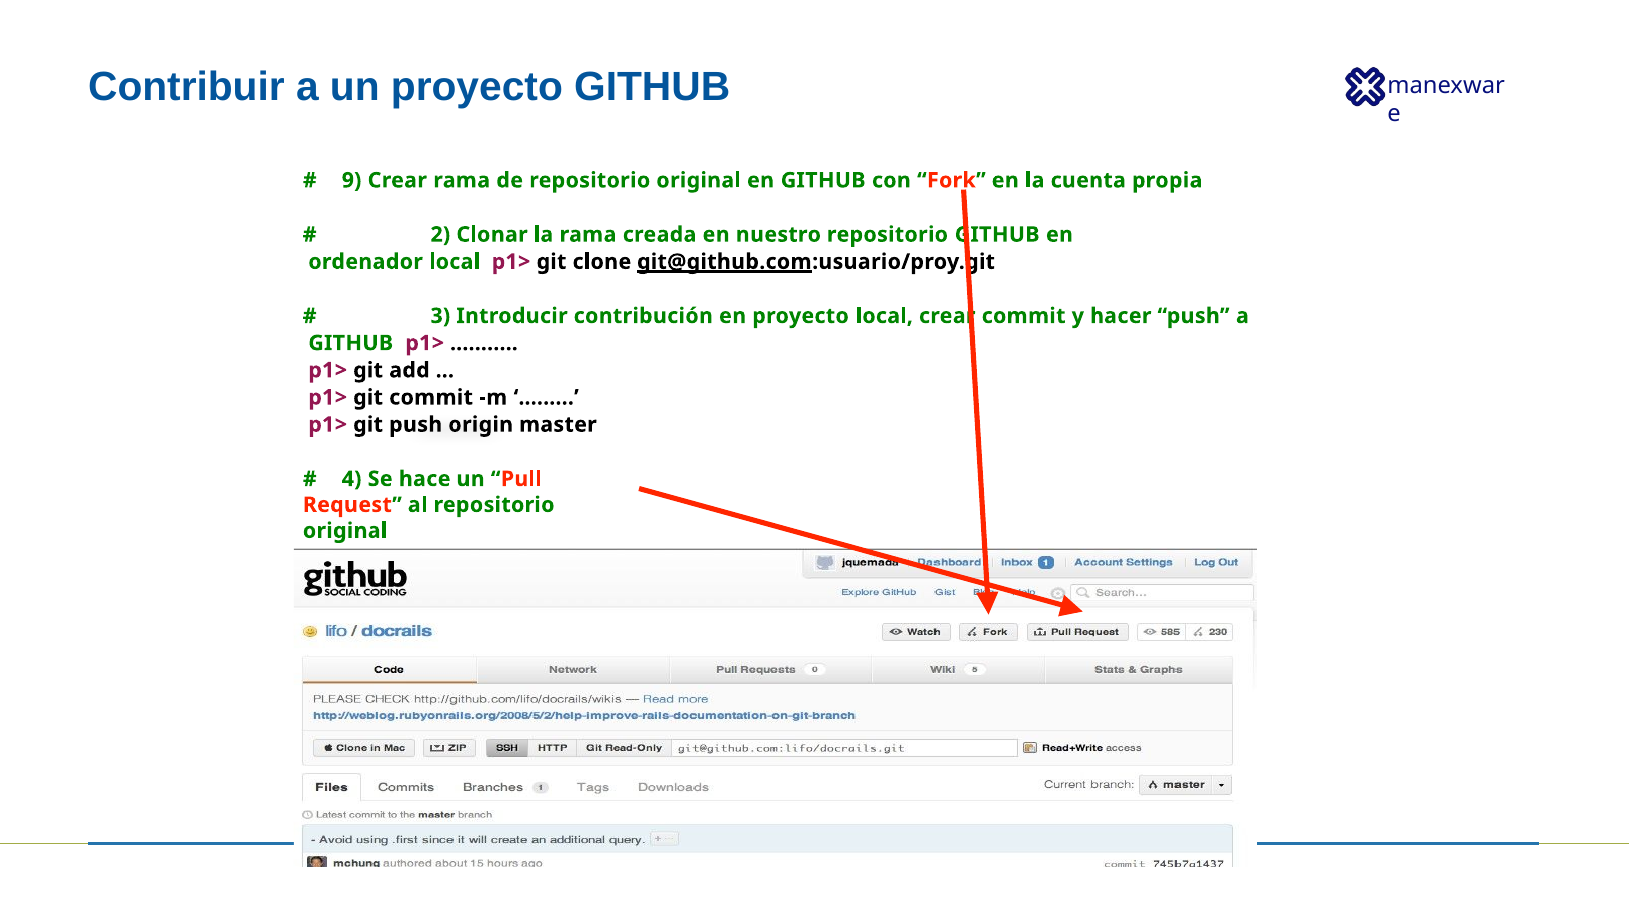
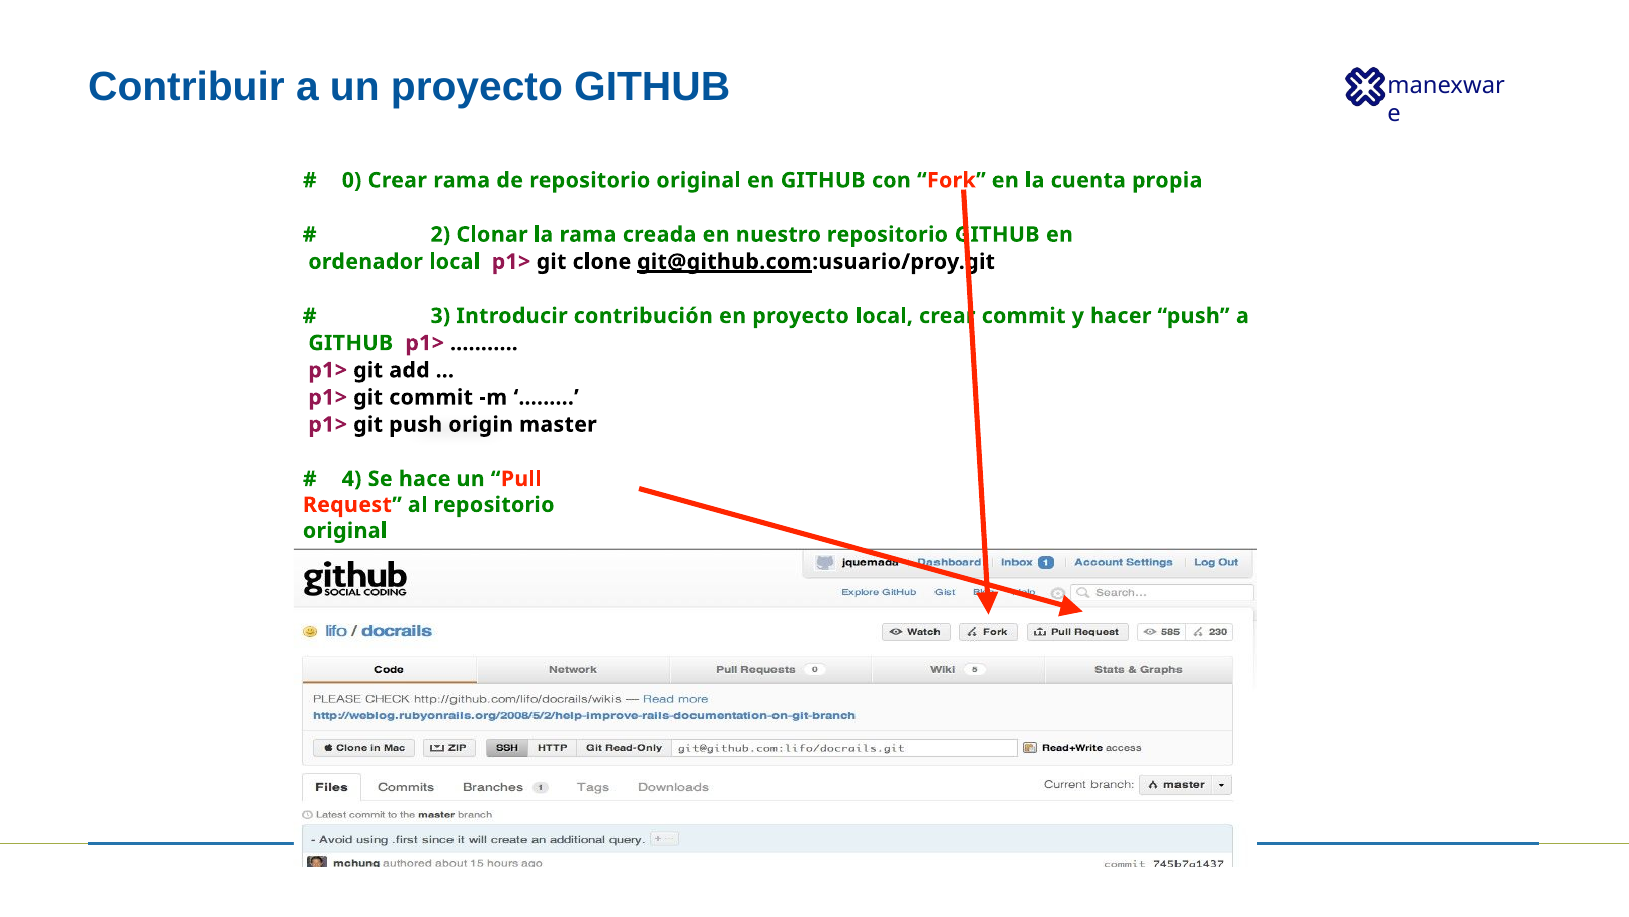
9: 9 -> 0 (352, 180)
